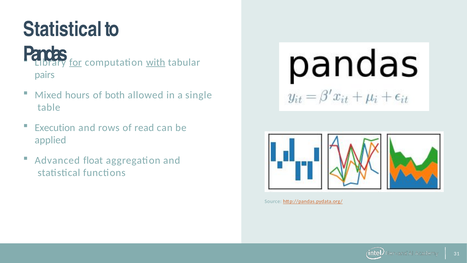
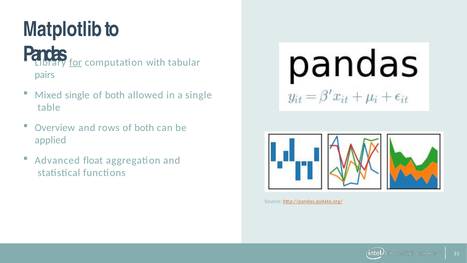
Statistical: Statistical -> Matplotlib (63, 29)
with underline: present -> none (156, 62)
Mixed hours: hours -> single (77, 95)
Execution: Execution -> Overview (55, 128)
rows of read: read -> both (144, 128)
